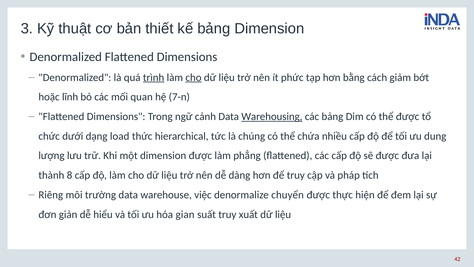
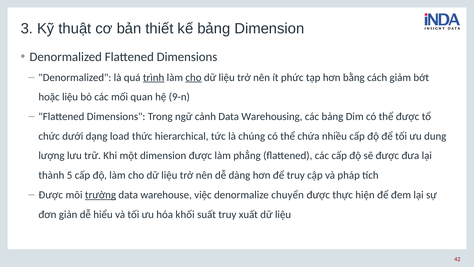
hoặc lĩnh: lĩnh -> liệu (70, 97)
7-n: 7-n -> 9-n (179, 97)
Warehousing underline: present -> none (272, 116)
8: 8 -> 5 (70, 175)
Riêng: Riêng -> Được (51, 195)
trường underline: none -> present (101, 195)
gian: gian -> khối (185, 214)
